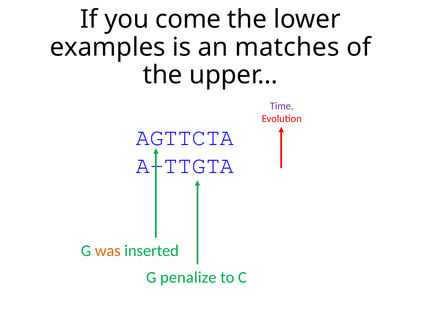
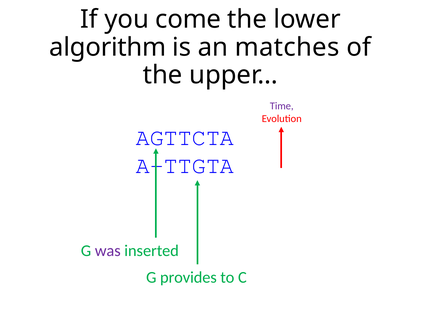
examples: examples -> algorithm (108, 47)
was colour: orange -> purple (108, 250)
penalize: penalize -> provides (188, 277)
